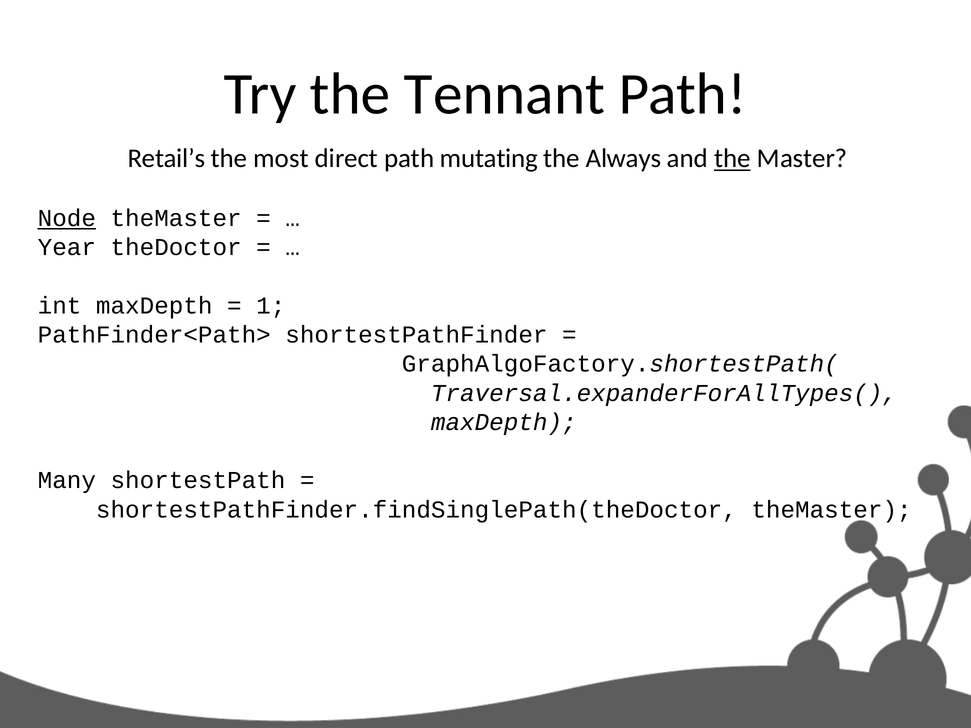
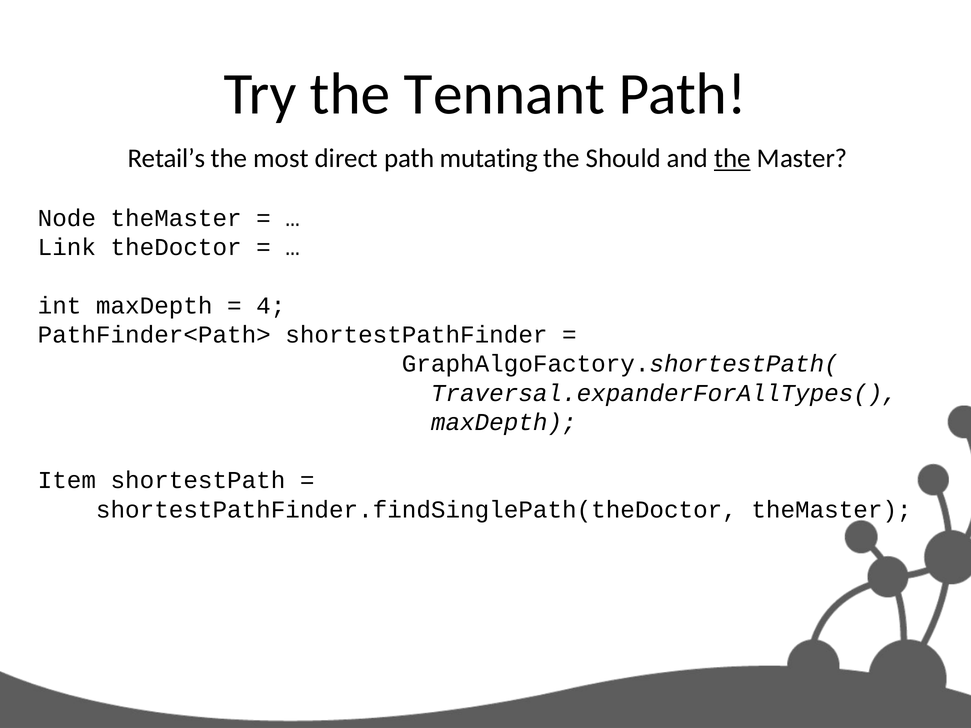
Always: Always -> Should (623, 159)
Node underline: present -> none (67, 218)
Year: Year -> Link (67, 248)
1: 1 -> 4 (271, 306)
Many: Many -> Item (67, 481)
